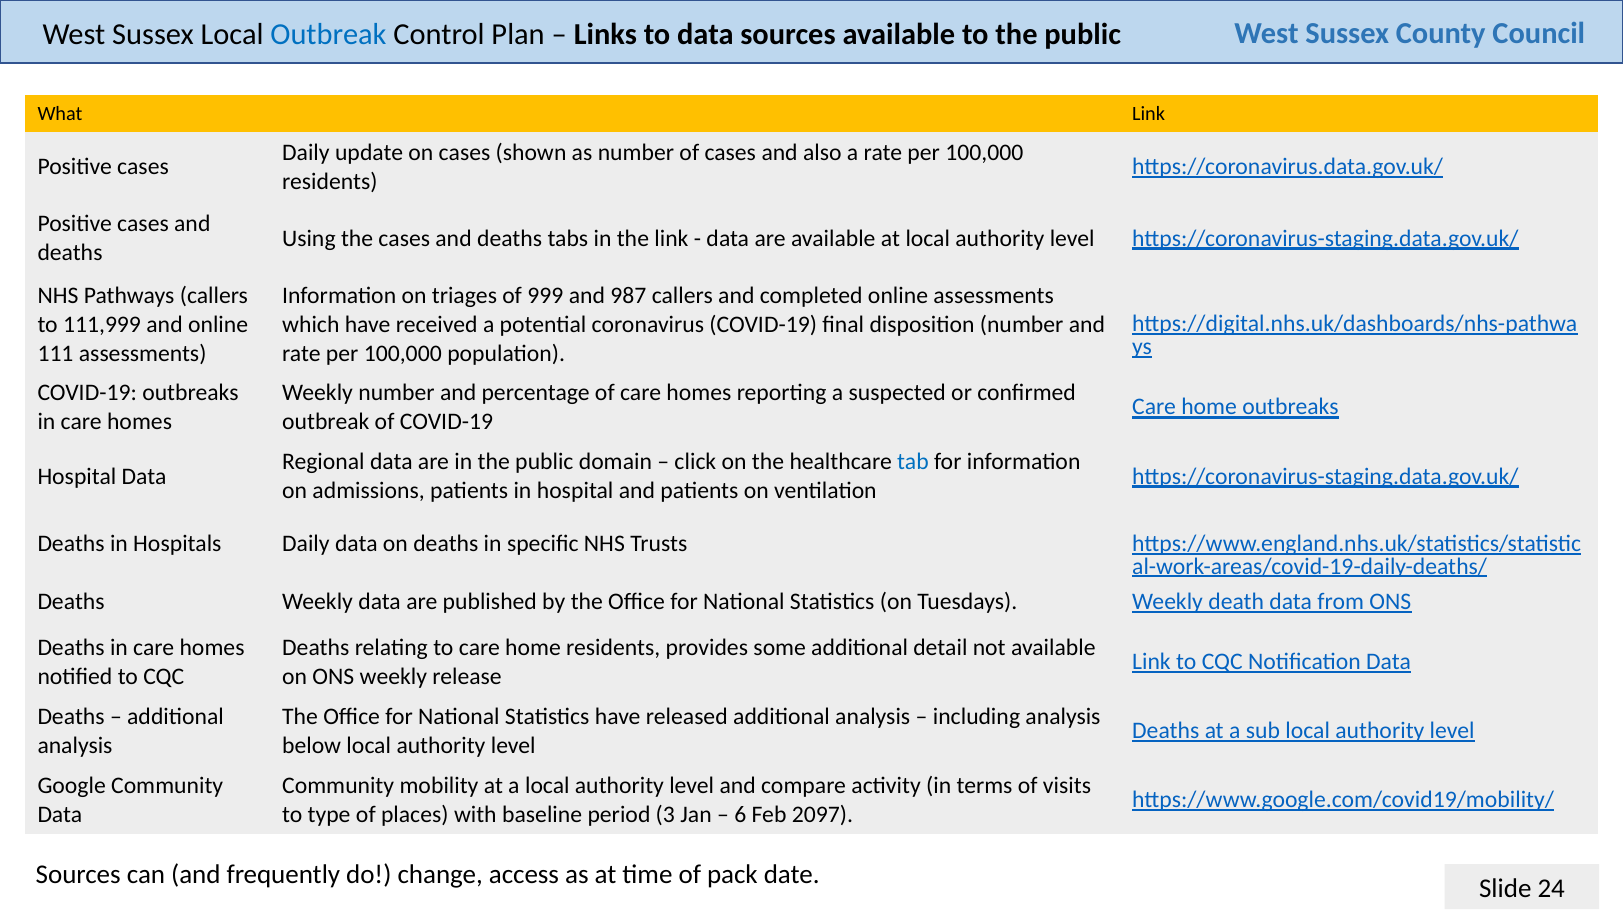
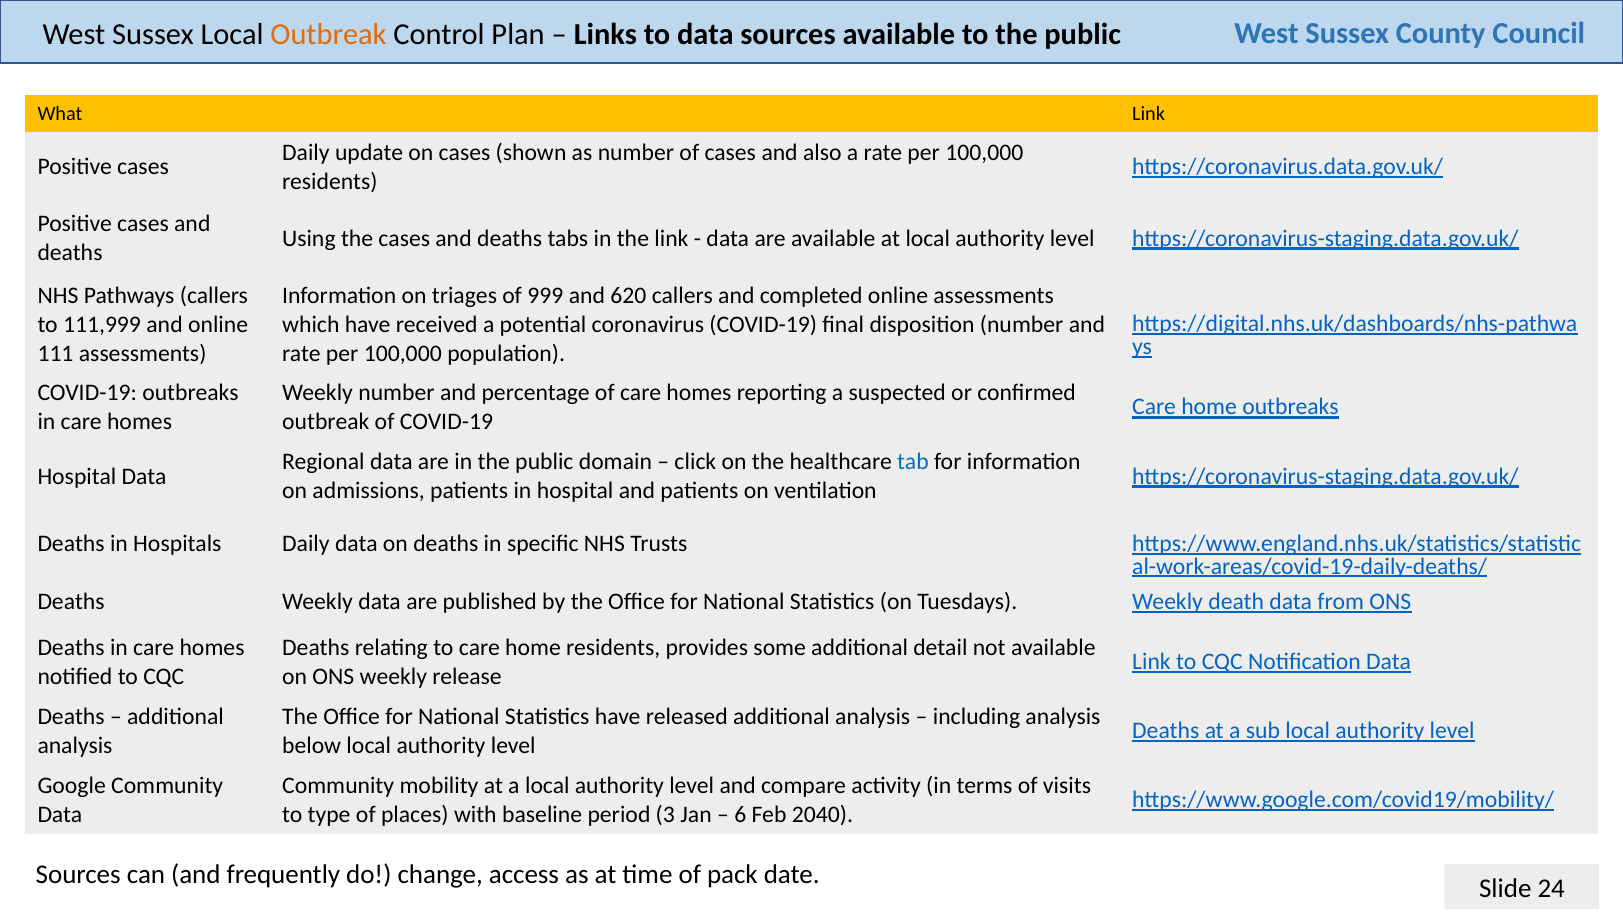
Outbreak colour: blue -> orange (328, 34)
987: 987 -> 620 (628, 296)
2097: 2097 -> 2040 (822, 814)
